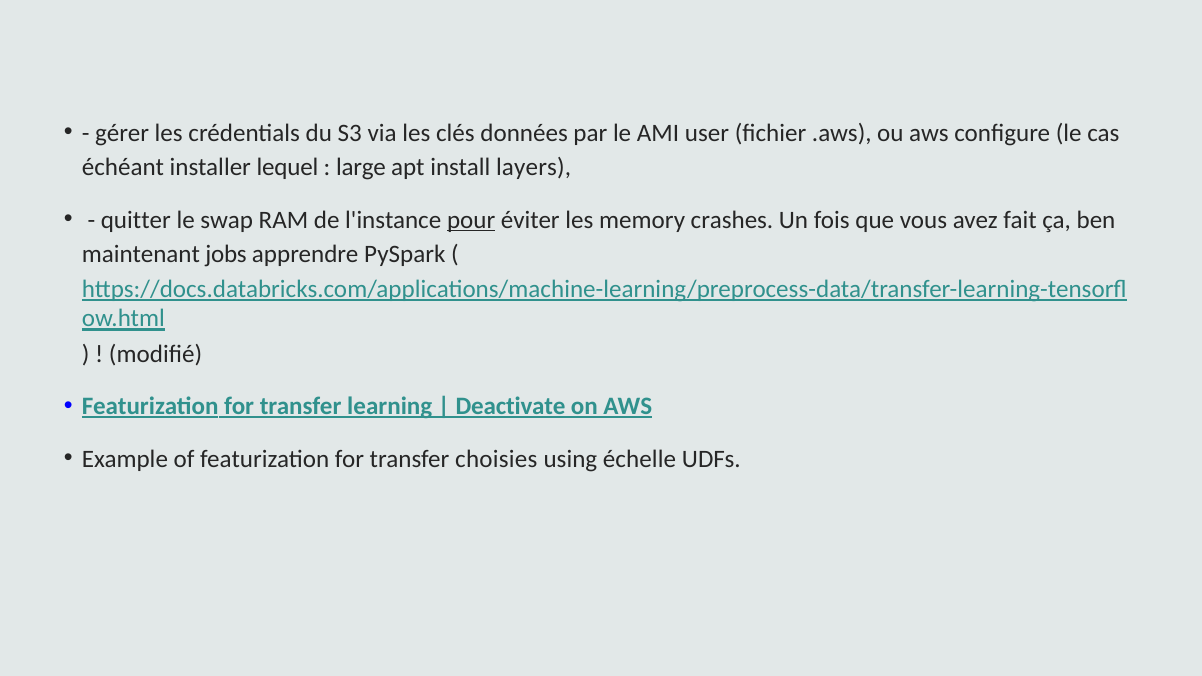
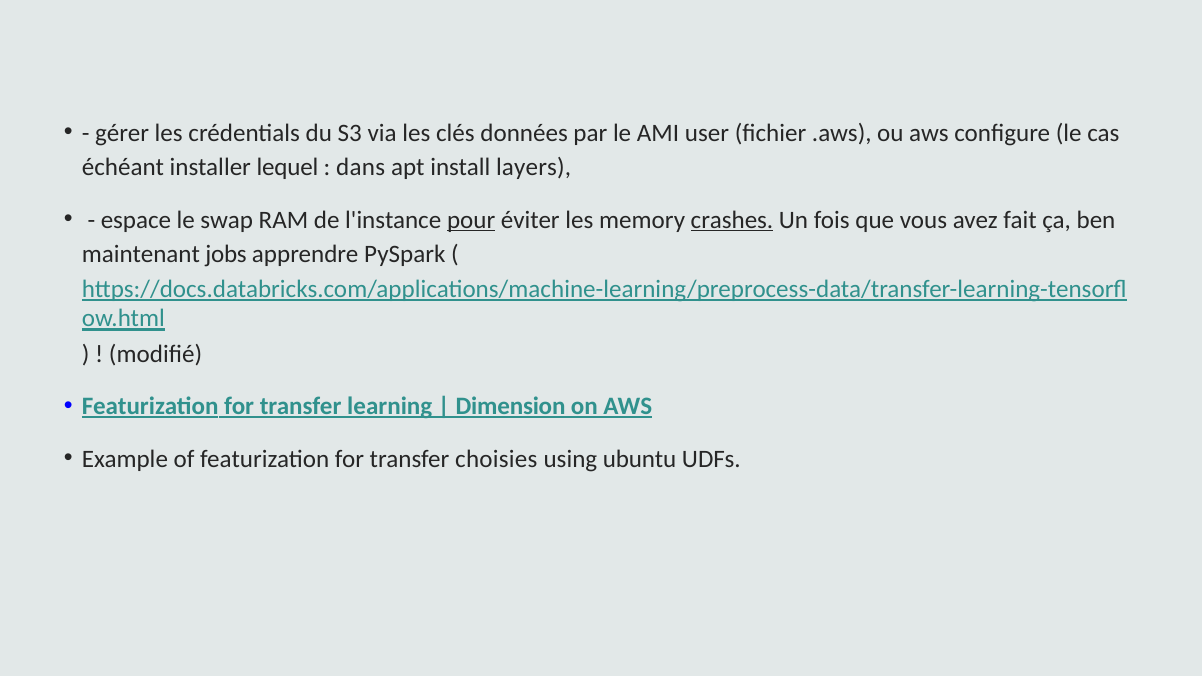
large: large -> dans (361, 168)
quitter: quitter -> espace (136, 220)
crashes underline: none -> present (732, 220)
Deactivate: Deactivate -> Dimension (511, 406)
échelle: échelle -> ubuntu (640, 459)
